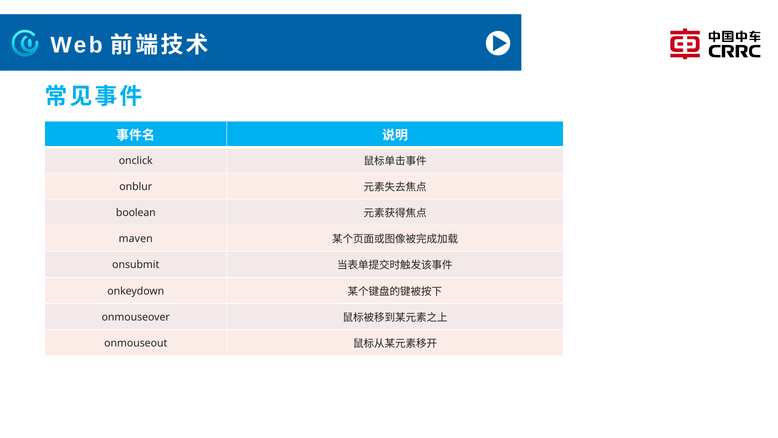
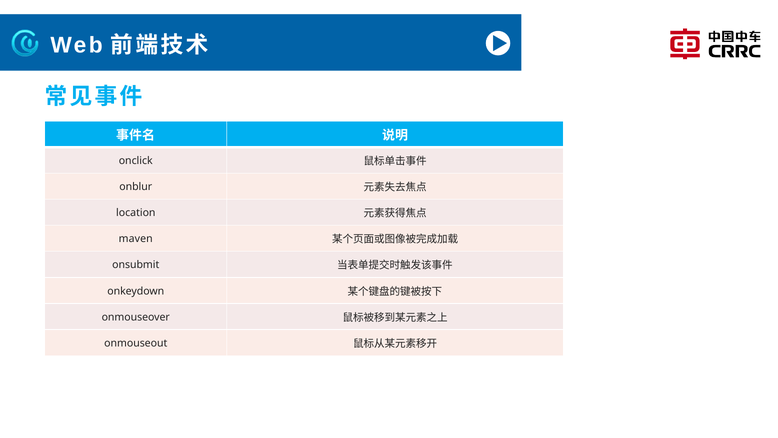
boolean: boolean -> location (136, 213)
